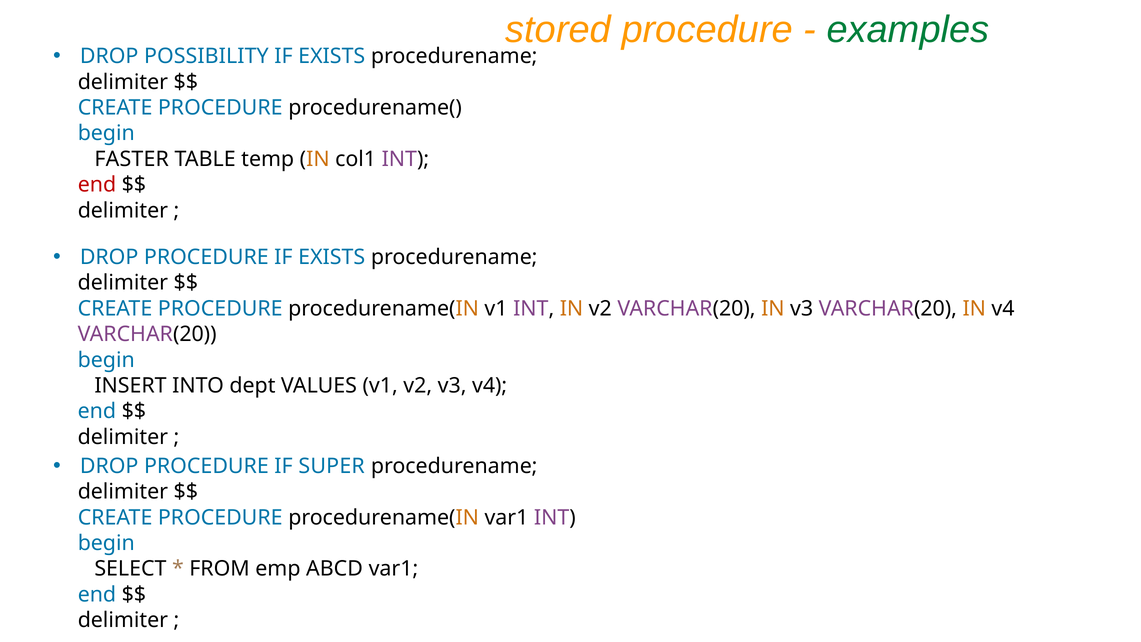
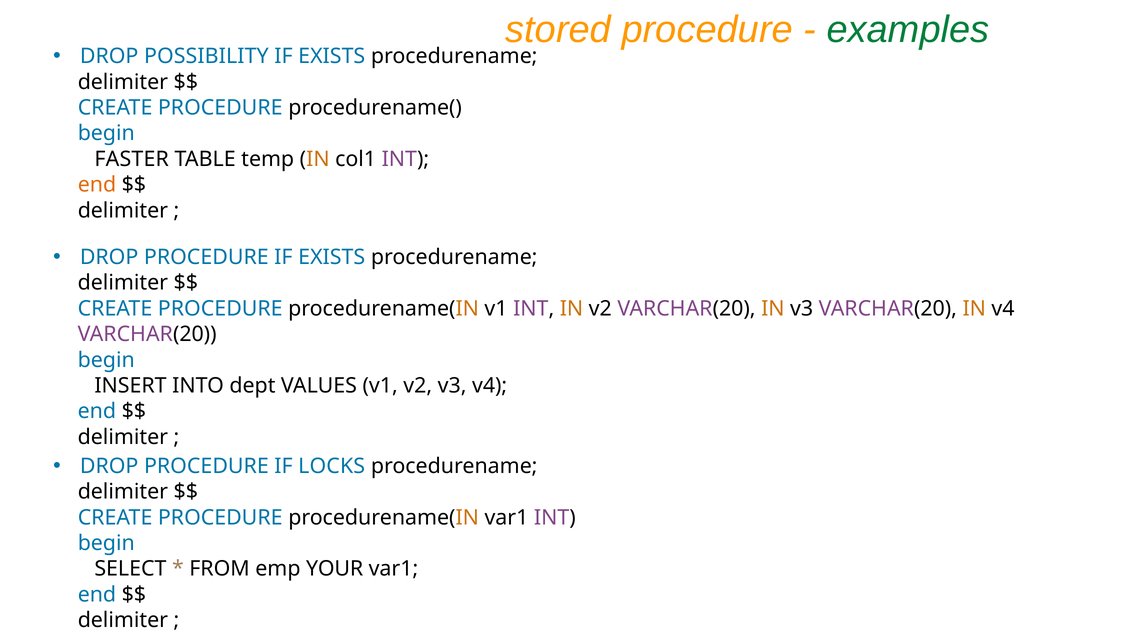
end colour: red -> orange (97, 185)
SUPER: SUPER -> LOCKS (332, 466)
ABCD: ABCD -> YOUR (335, 569)
